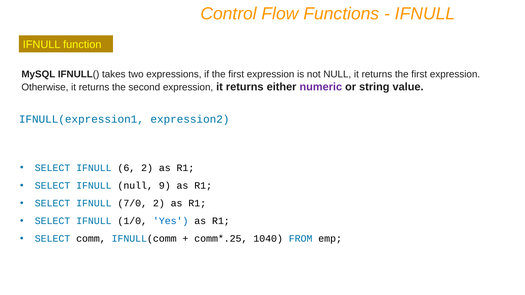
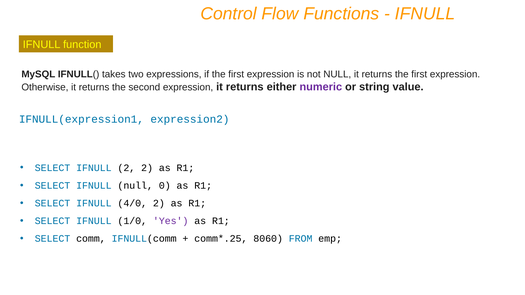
IFNULL 6: 6 -> 2 (126, 168)
9: 9 -> 0 (165, 186)
7/0: 7/0 -> 4/0 (132, 204)
Yes colour: blue -> purple (171, 221)
1040: 1040 -> 8060 (268, 239)
